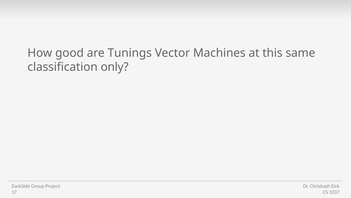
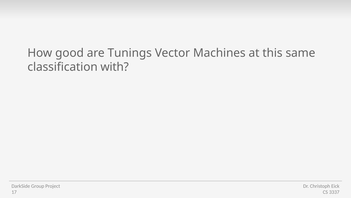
only: only -> with (115, 67)
